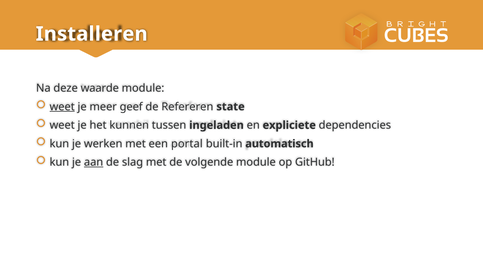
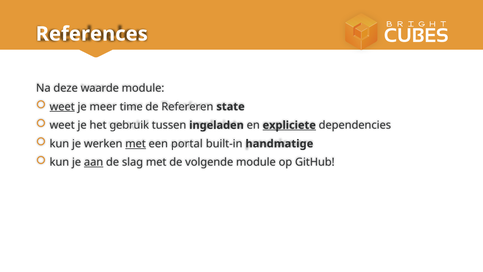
Installeren: Installeren -> References (92, 34)
geef: geef -> time (131, 107)
kunnen: kunnen -> gebruik (129, 125)
expliciete underline: none -> present (289, 125)
met underline: none -> present (136, 144)
automatisch: automatisch -> handmatige (279, 144)
